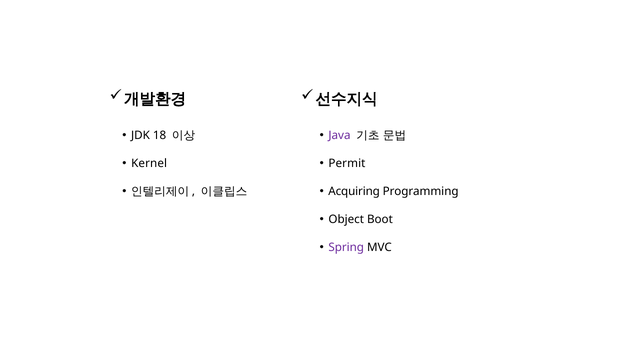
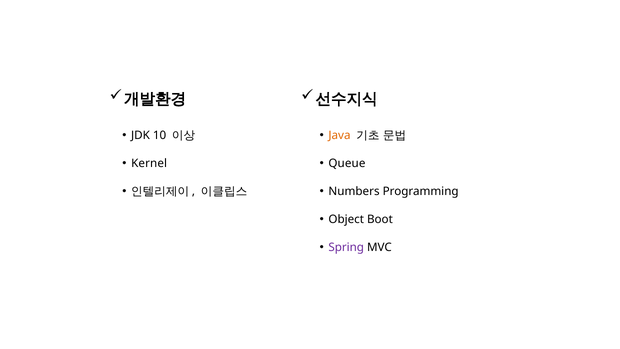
18: 18 -> 10 (160, 136)
Java colour: purple -> orange (339, 136)
Permit: Permit -> Queue (347, 163)
Acquiring: Acquiring -> Numbers (354, 191)
